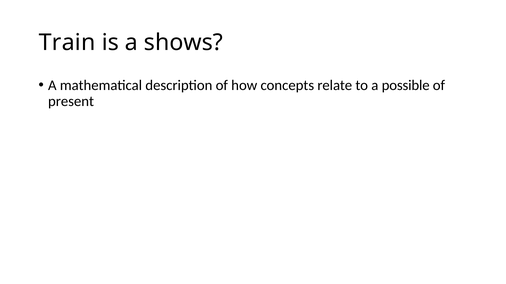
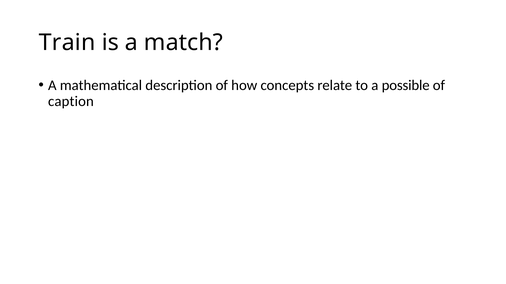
shows: shows -> match (183, 43)
present: present -> caption (71, 101)
